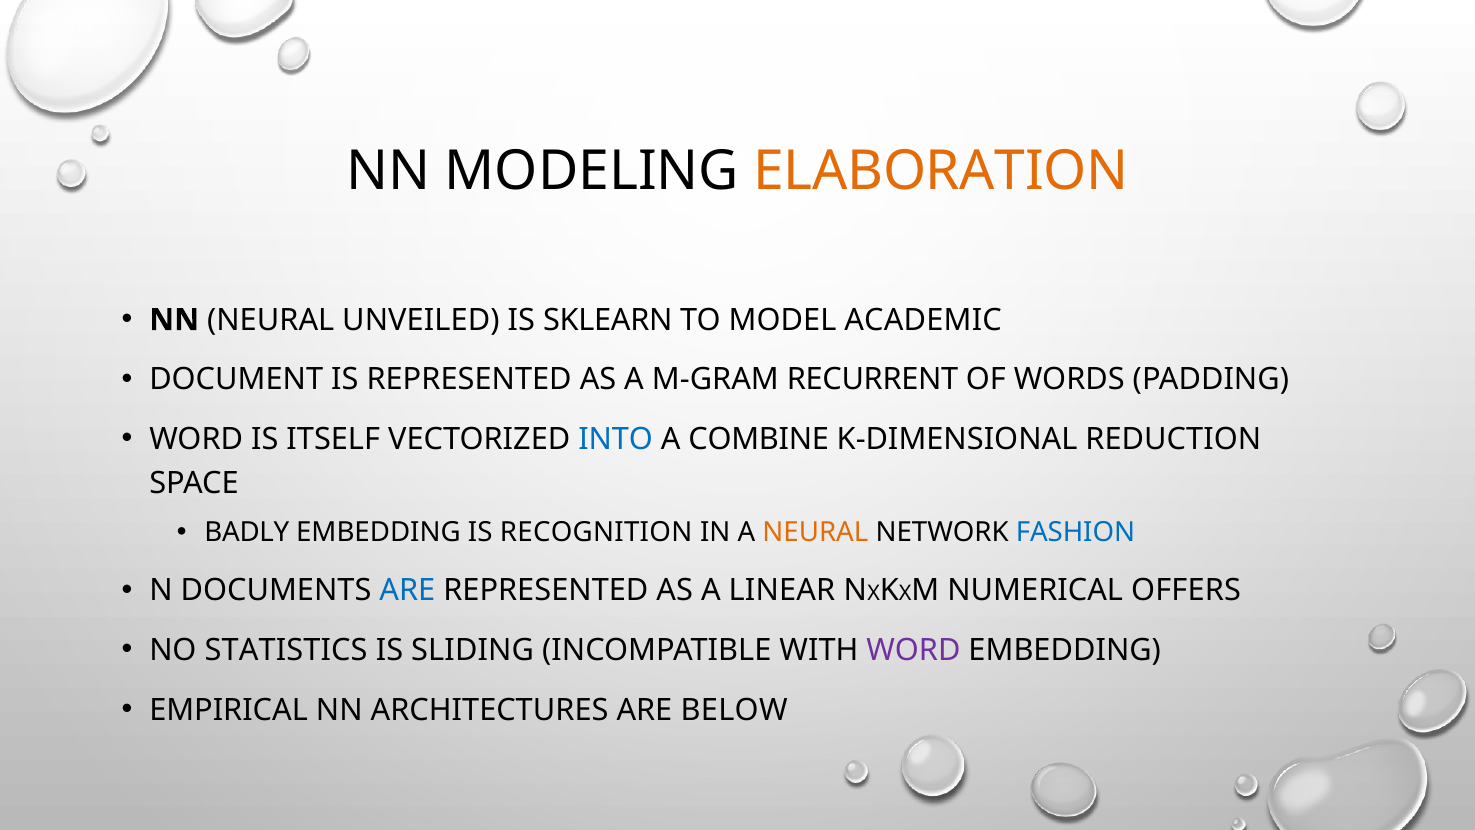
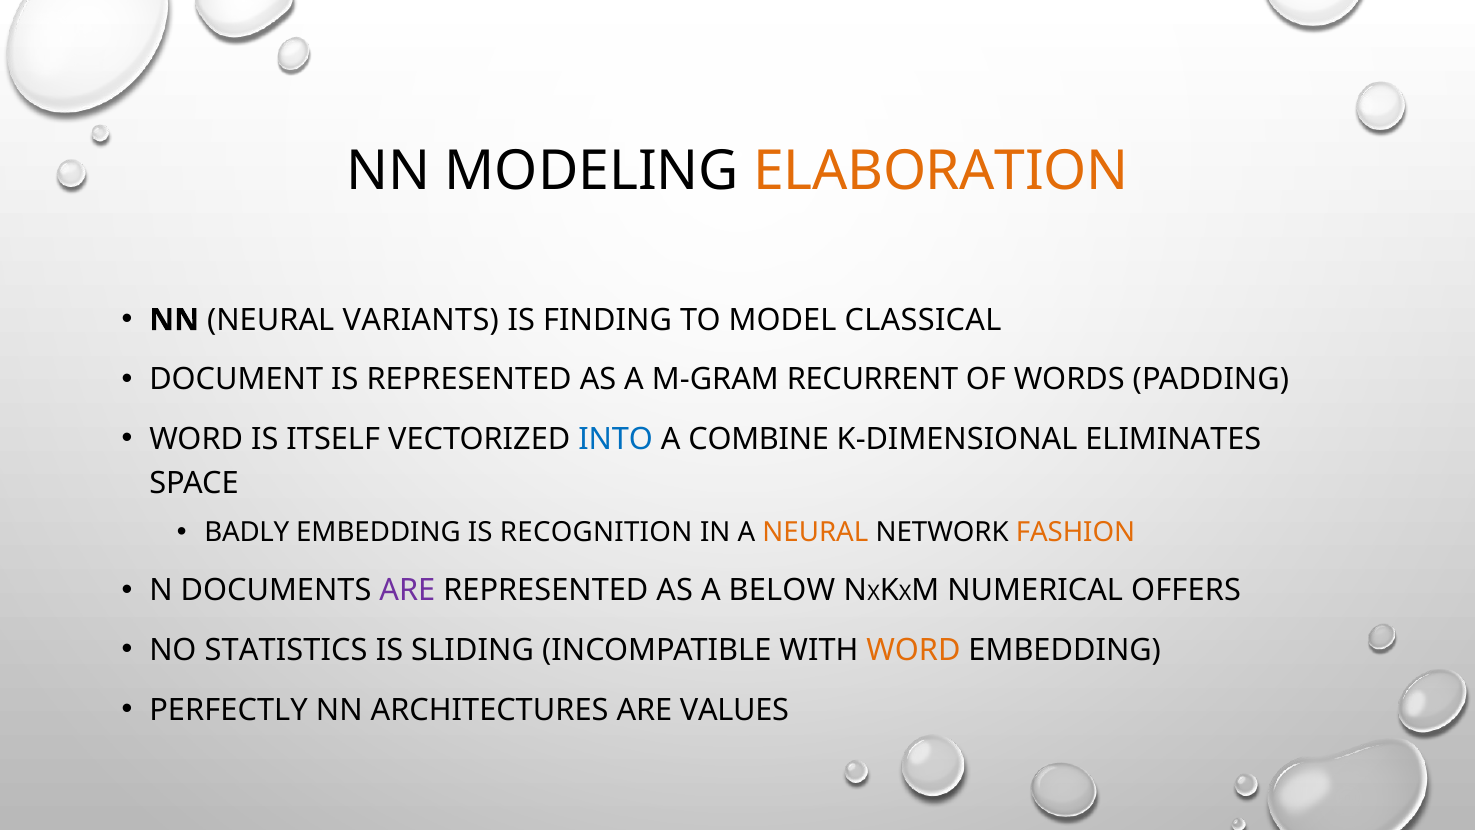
UNVEILED: UNVEILED -> VARIANTS (421, 320)
SKLEARN: SKLEARN -> FINDING (608, 320)
ACADEMIC: ACADEMIC -> CLASSICAL (923, 320)
REDUCTION: REDUCTION -> ELIMINATES (1173, 439)
FASHION colour: blue -> orange (1075, 532)
ARE colour: blue -> purple (407, 590)
LINEAR: LINEAR -> BELOW (782, 590)
WORD colour: purple -> orange (913, 650)
EMPIRICAL: EMPIRICAL -> PERFECTLY (229, 710)
BELOW: BELOW -> VALUES (734, 710)
